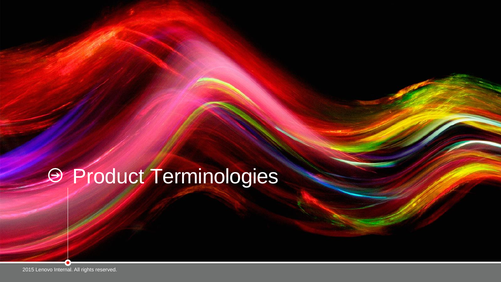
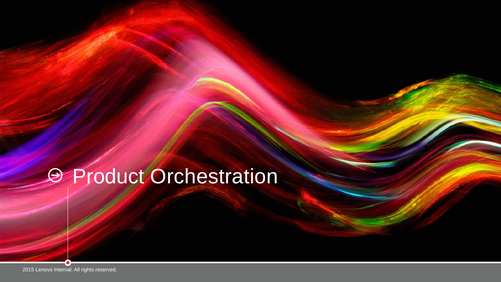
Terminologies: Terminologies -> Orchestration (214, 176)
